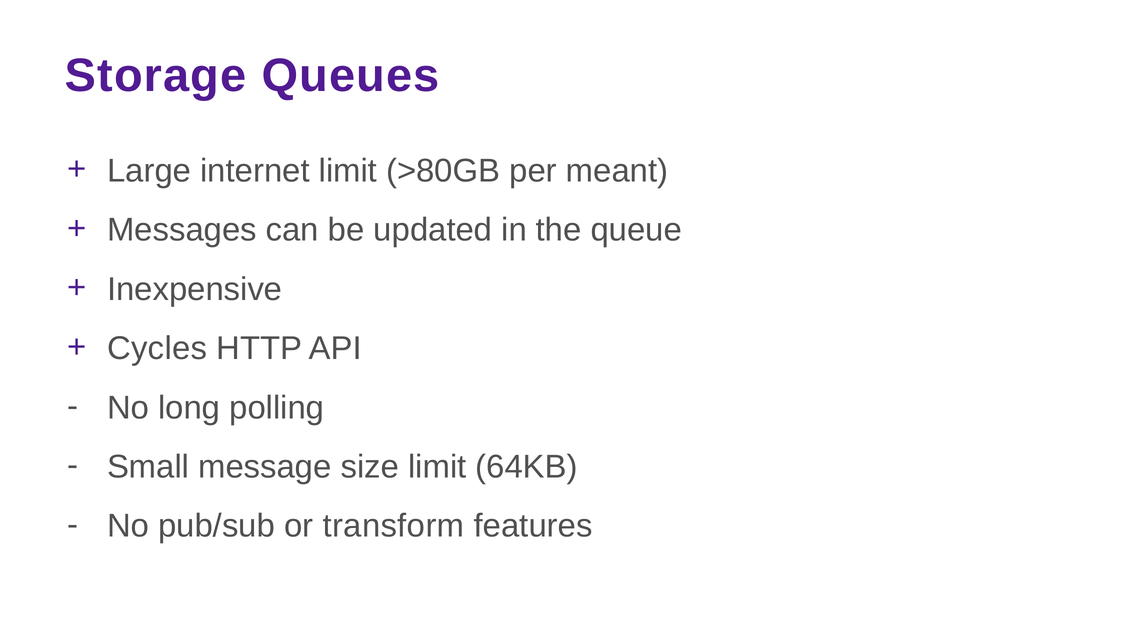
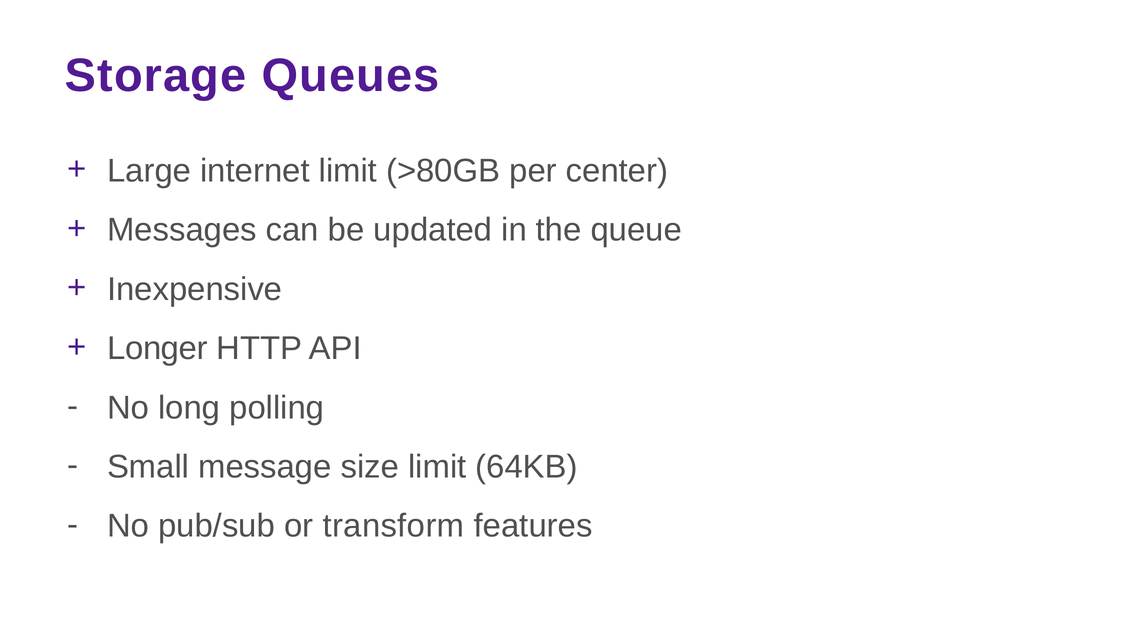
meant: meant -> center (617, 171)
Cycles: Cycles -> Longer (157, 349)
